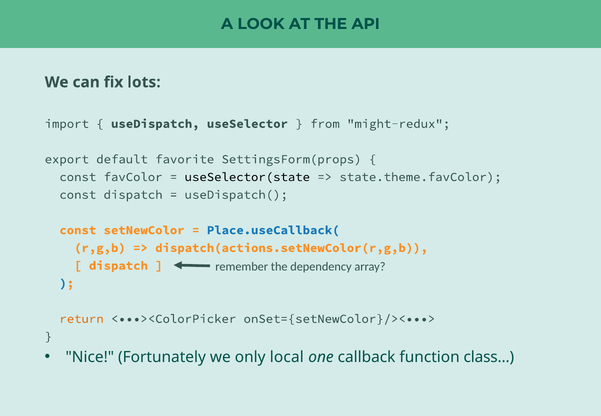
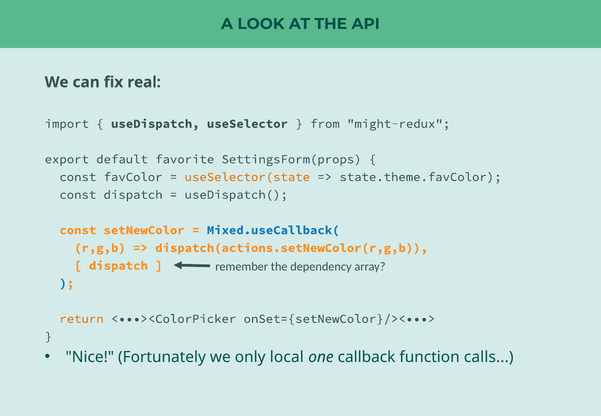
lots: lots -> real (144, 82)
useSelector(state colour: black -> orange (247, 177)
Place.useCallback(: Place.useCallback( -> Mixed.useCallback( (273, 230)
class: class -> calls (489, 357)
